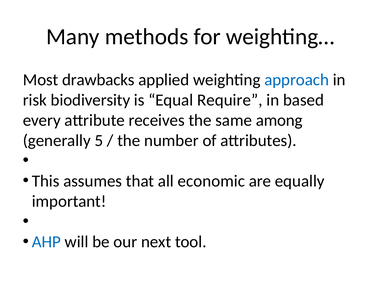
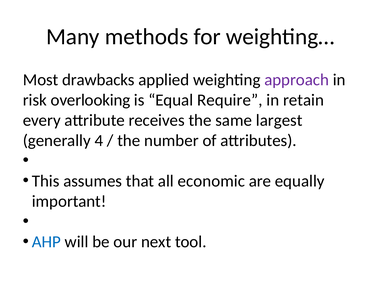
approach colour: blue -> purple (297, 80)
biodiversity: biodiversity -> overlooking (90, 100)
based: based -> retain (303, 100)
among: among -> largest (279, 121)
5: 5 -> 4 (99, 141)
